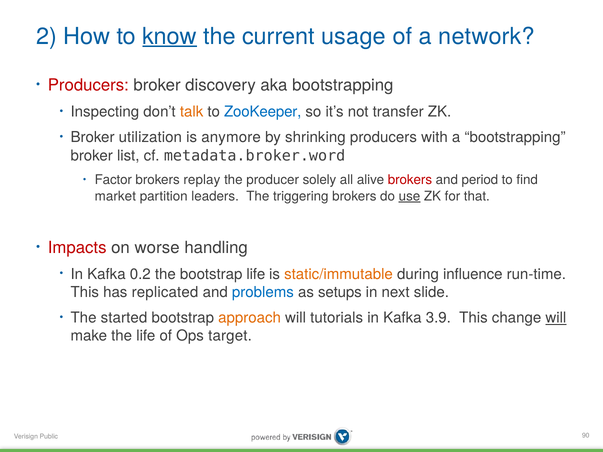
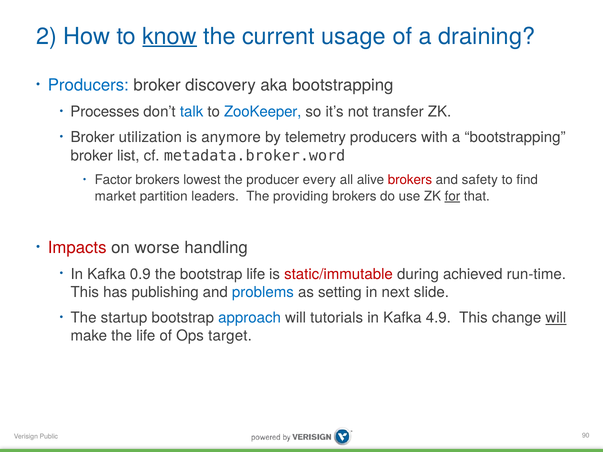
network: network -> draining (487, 36)
Producers colour: red -> blue (88, 85)
Inspecting: Inspecting -> Processes (105, 112)
talk colour: orange -> blue (192, 112)
shrinking: shrinking -> telemetry (315, 138)
replay: replay -> lowest (202, 180)
solely: solely -> every (319, 180)
period: period -> safety (480, 180)
triggering: triggering -> providing (301, 196)
use underline: present -> none (409, 196)
for underline: none -> present (452, 196)
0.2: 0.2 -> 0.9 (140, 274)
static/immutable colour: orange -> red (338, 274)
influence: influence -> achieved (473, 274)
replicated: replicated -> publishing (165, 292)
setups: setups -> setting (340, 292)
started: started -> startup (124, 318)
approach colour: orange -> blue (250, 318)
3.9: 3.9 -> 4.9 (438, 318)
